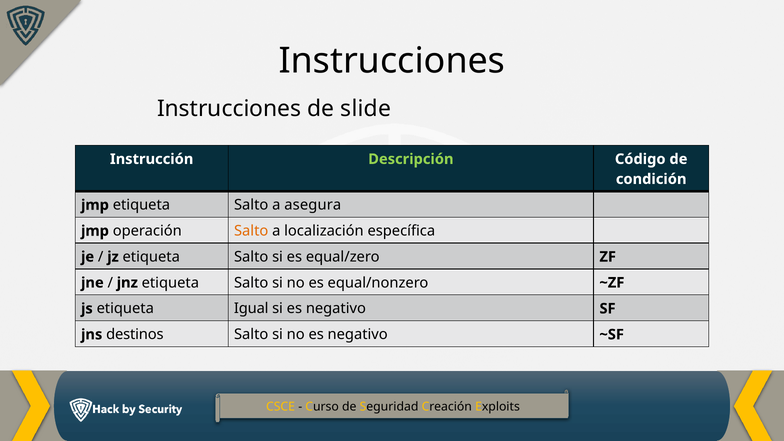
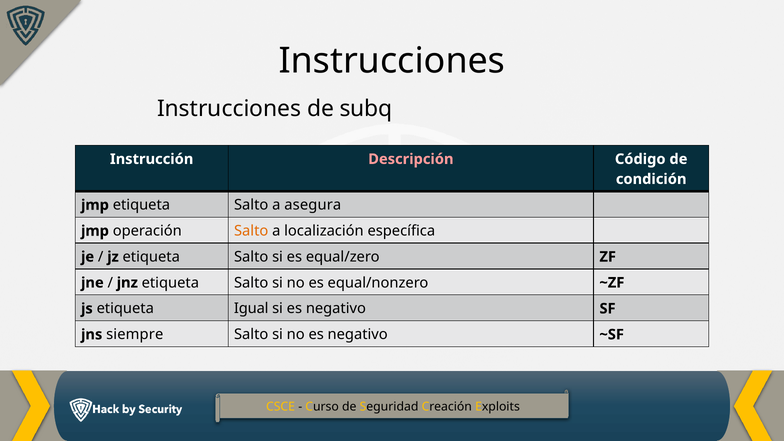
slide: slide -> subq (366, 109)
Descripción colour: light green -> pink (411, 159)
destinos: destinos -> siempre (135, 335)
